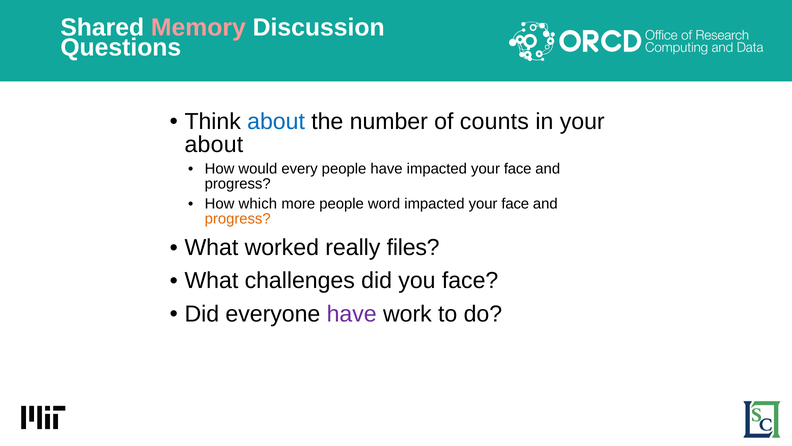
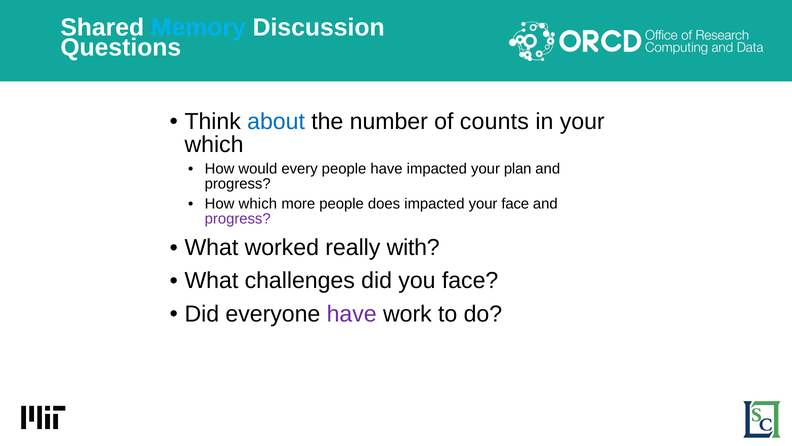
Memory colour: pink -> light blue (198, 27)
about: about -> which (214, 145)
have impacted your face: face -> plan (518, 169)
word: word -> does (384, 204)
progress colour: orange -> purple (238, 219)
files: files -> with (413, 247)
